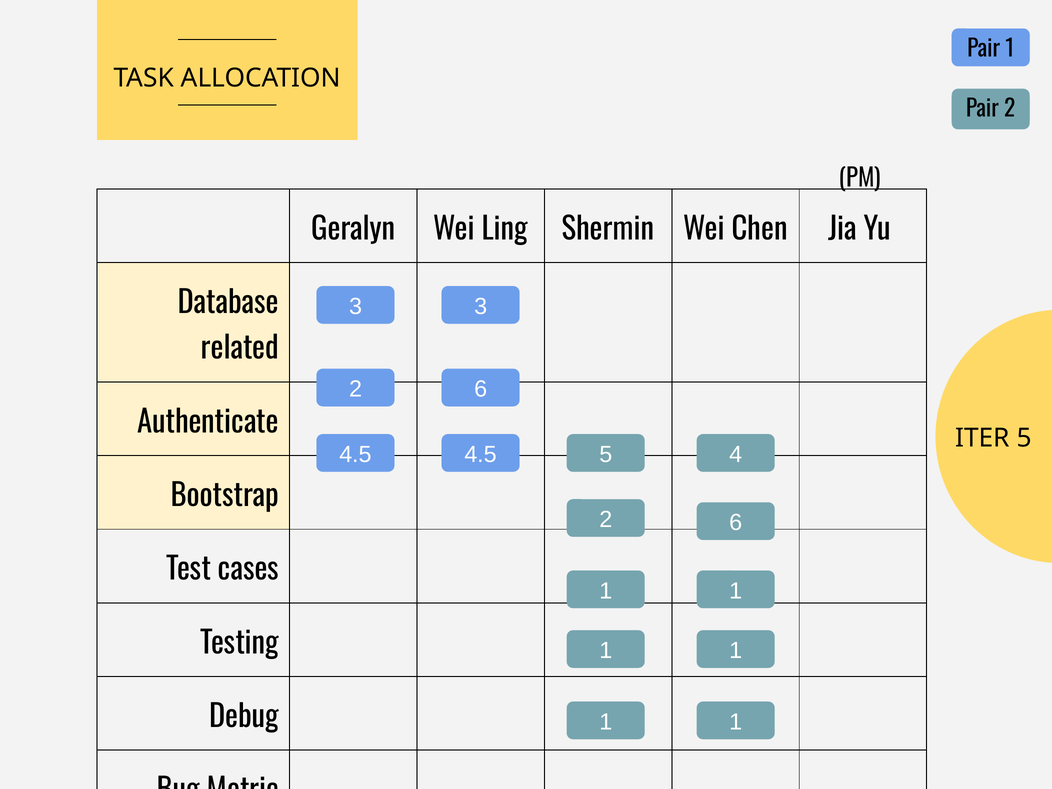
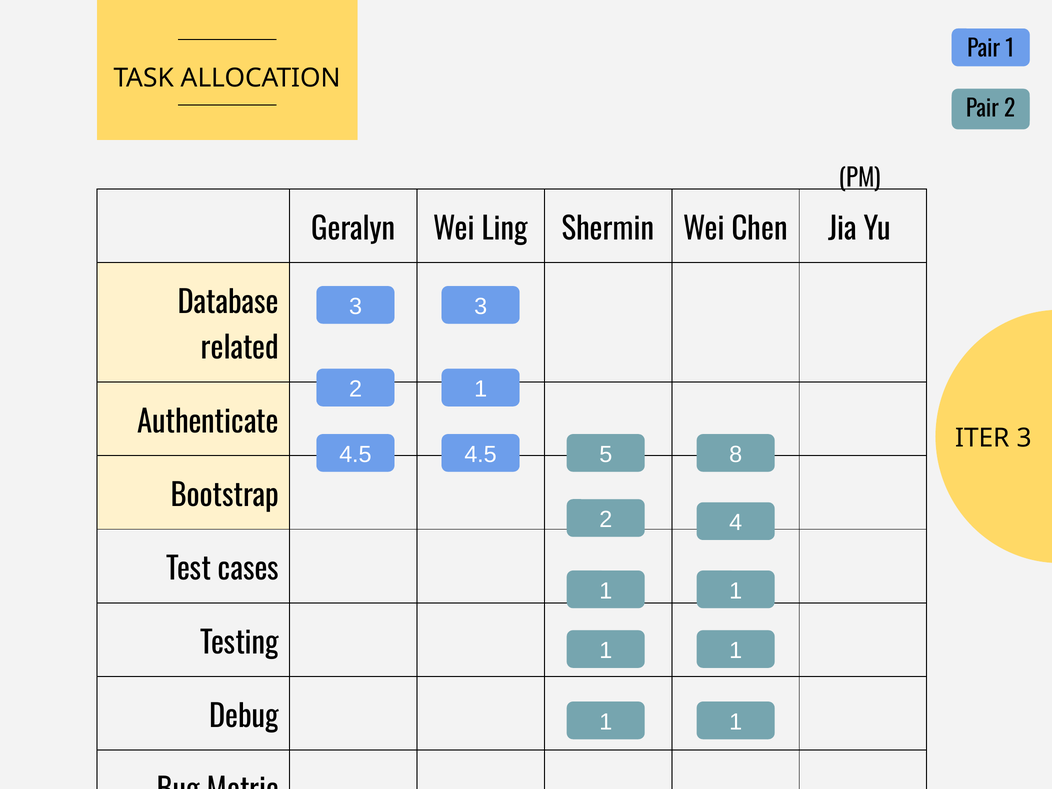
6: 6 -> 1 (481, 389)
ITER 5: 5 -> 3 (1024, 438)
4: 4 -> 8 (736, 455)
6: 6 -> 4 (736, 523)
